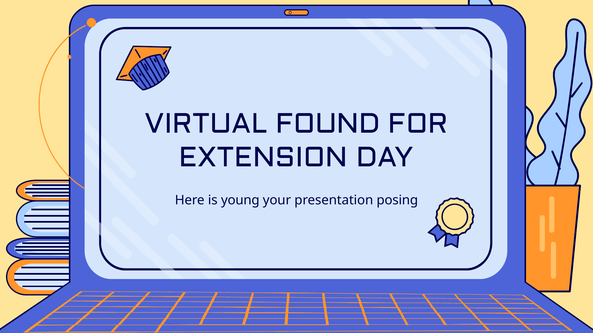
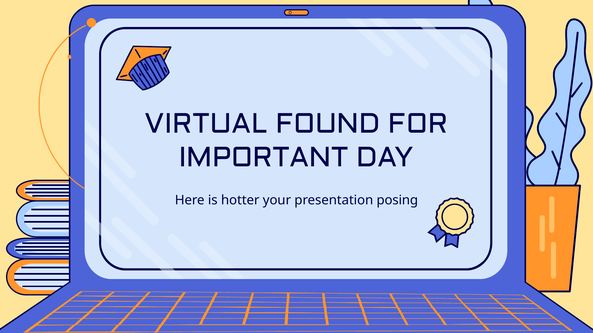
EXTENSION: EXTENSION -> IMPORTANT (264, 158)
young: young -> hotter (240, 200)
